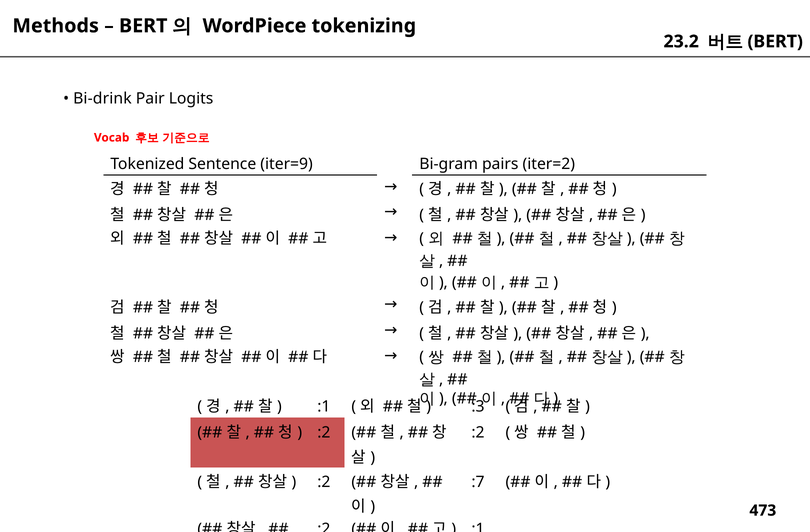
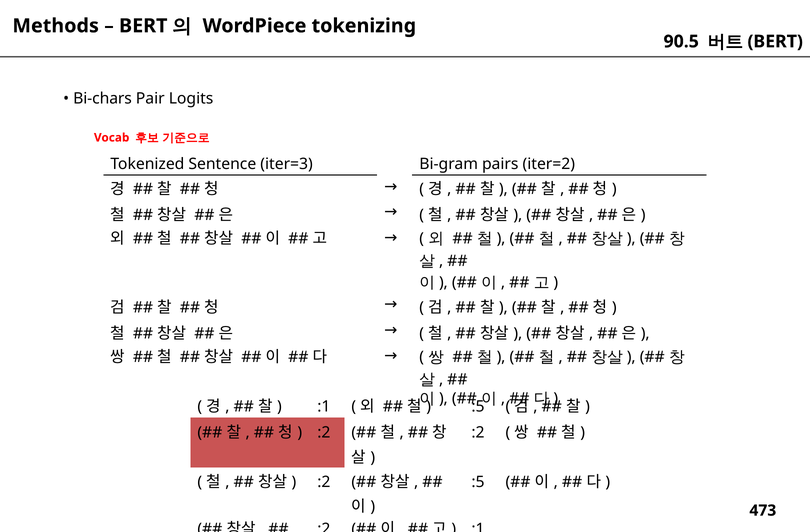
23.2: 23.2 -> 90.5 (681, 42)
Bi-drink: Bi-drink -> Bi-chars (103, 98)
iter=9: iter=9 -> iter=3 (287, 164)
:3: :3 -> :5 (478, 407)
:7: :7 -> :5 (478, 482)
